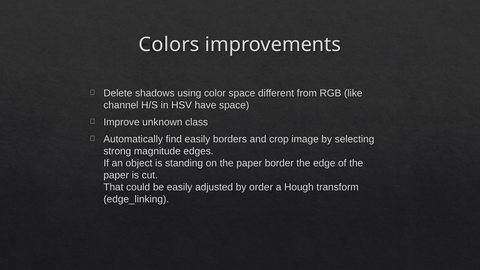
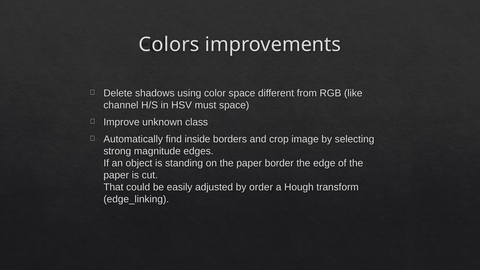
have: have -> must (206, 105)
find easily: easily -> inside (197, 139)
